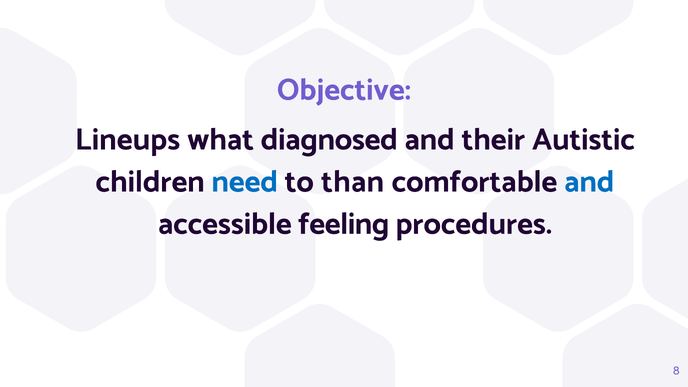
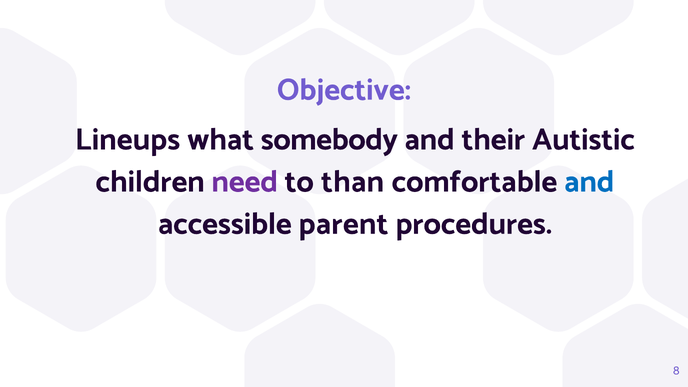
diagnosed: diagnosed -> somebody (329, 139)
need colour: blue -> purple (245, 182)
feeling: feeling -> parent (343, 224)
